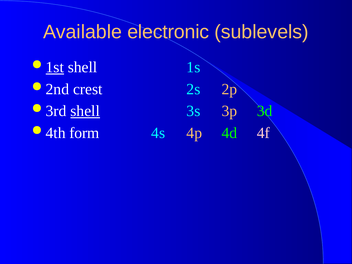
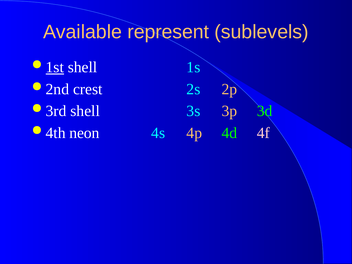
electronic: electronic -> represent (168, 32)
shell underline: present -> none (85, 111)
form: form -> neon (84, 133)
